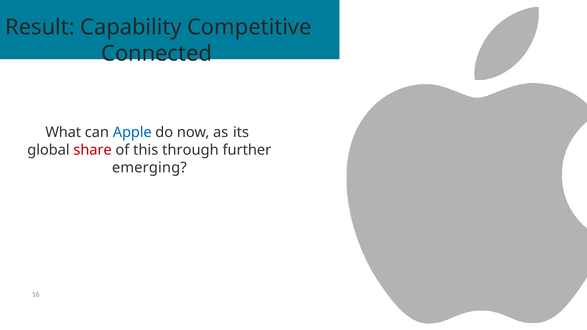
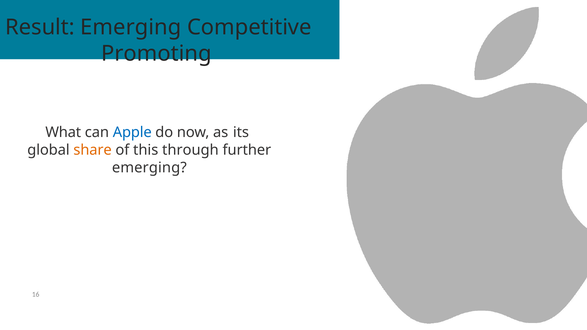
Result Capability: Capability -> Emerging (131, 27)
Connected: Connected -> Promoting (156, 54)
share colour: red -> orange (93, 150)
